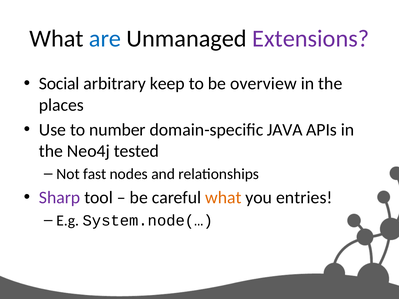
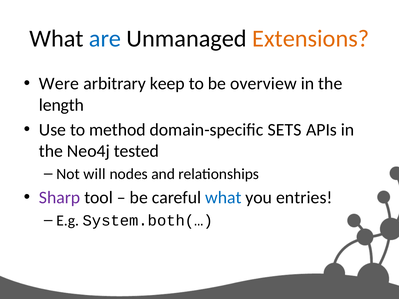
Extensions colour: purple -> orange (311, 39)
Social: Social -> Were (59, 84)
places: places -> length (61, 105)
number: number -> method (117, 130)
JAVA: JAVA -> SETS (285, 130)
fast: fast -> will (95, 174)
what colour: orange -> blue (223, 198)
System.node(…: System.node(… -> System.both(… (148, 221)
